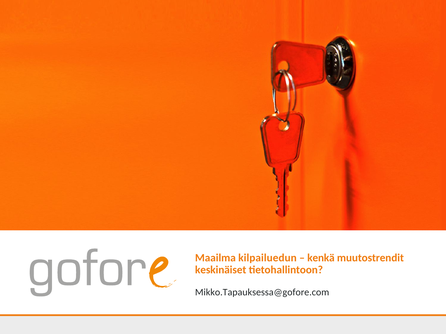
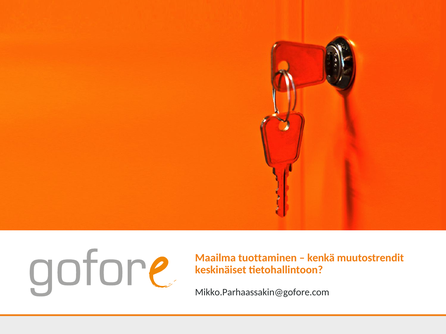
kilpailuedun: kilpailuedun -> tuottaminen (268, 258)
Mikko.Tapauksessa@gofore.com: Mikko.Tapauksessa@gofore.com -> Mikko.Parhaassakin@gofore.com (262, 293)
